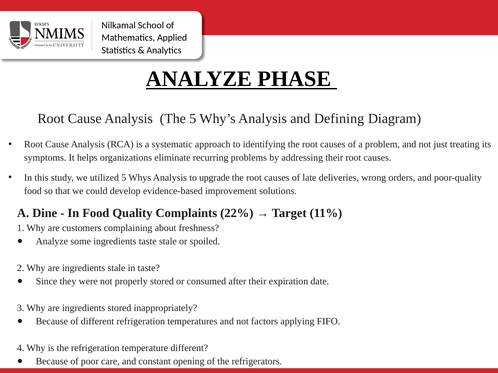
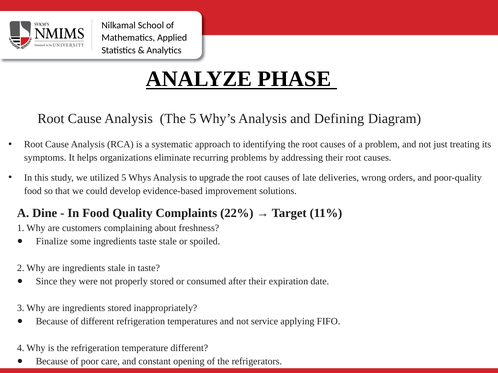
Analyze: Analyze -> Finalize (52, 241)
factors: factors -> service (265, 322)
